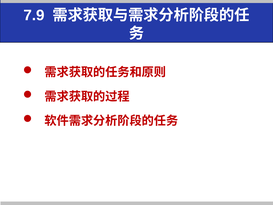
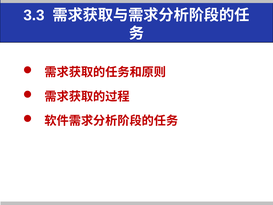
7.9: 7.9 -> 3.3 (34, 15)
